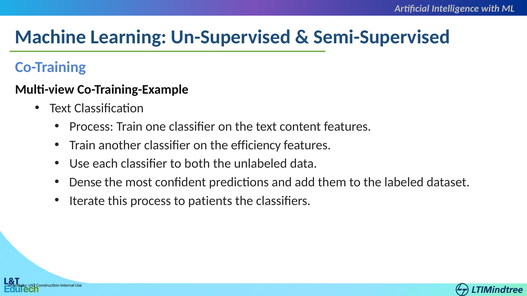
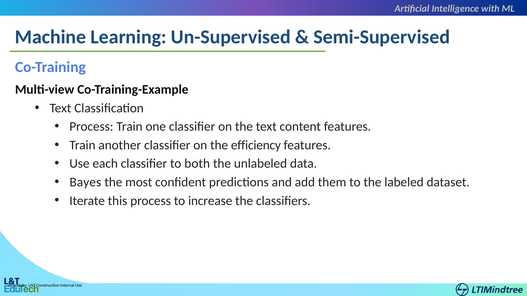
Dense: Dense -> Bayes (85, 182)
patients: patients -> increase (210, 201)
